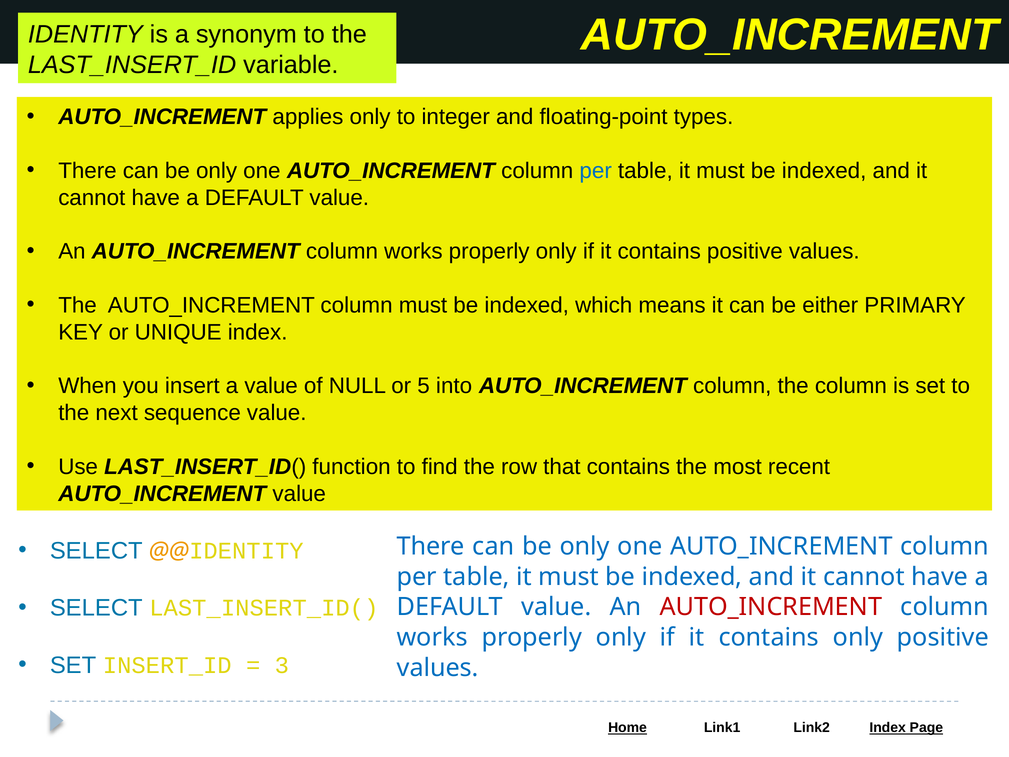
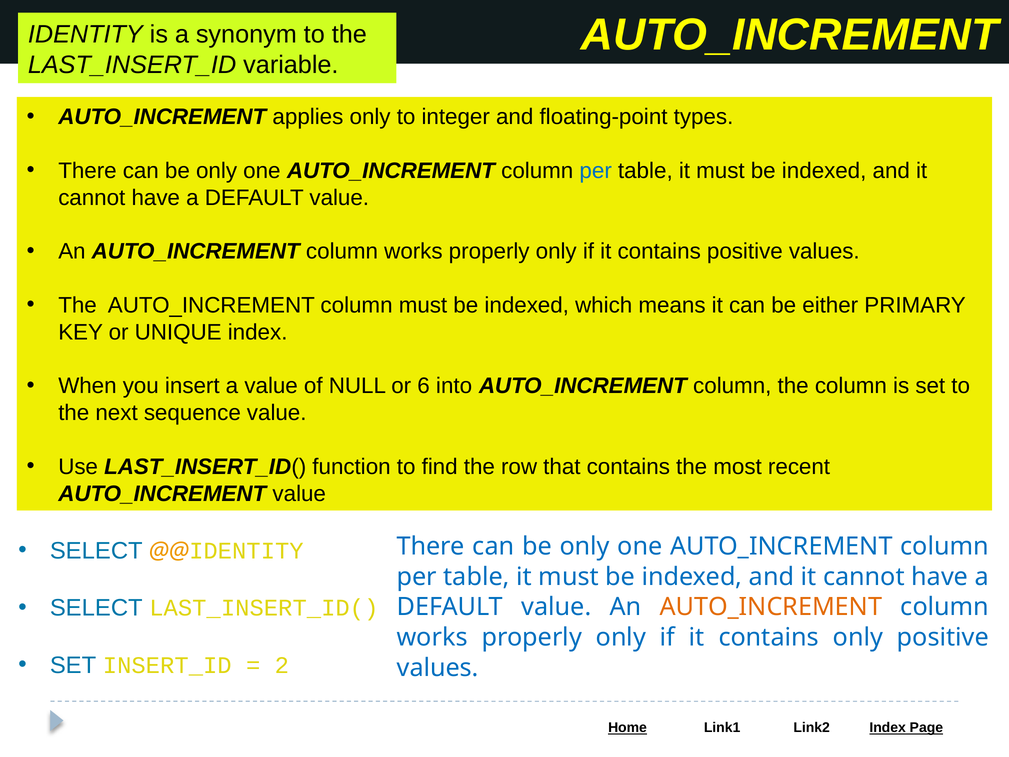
5: 5 -> 6 (424, 386)
AUTO_INCREMENT colour: red -> orange (771, 607)
3: 3 -> 2 (282, 665)
